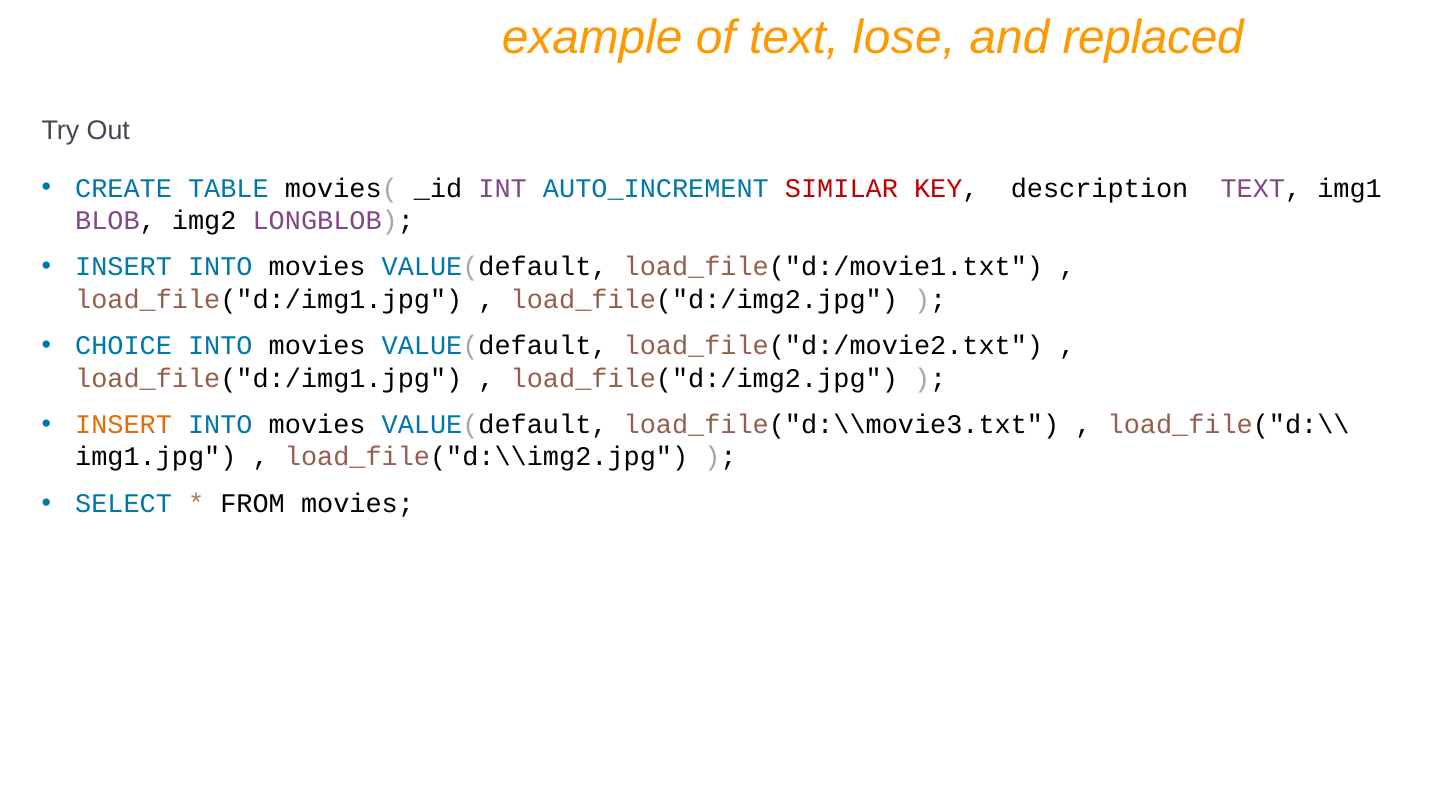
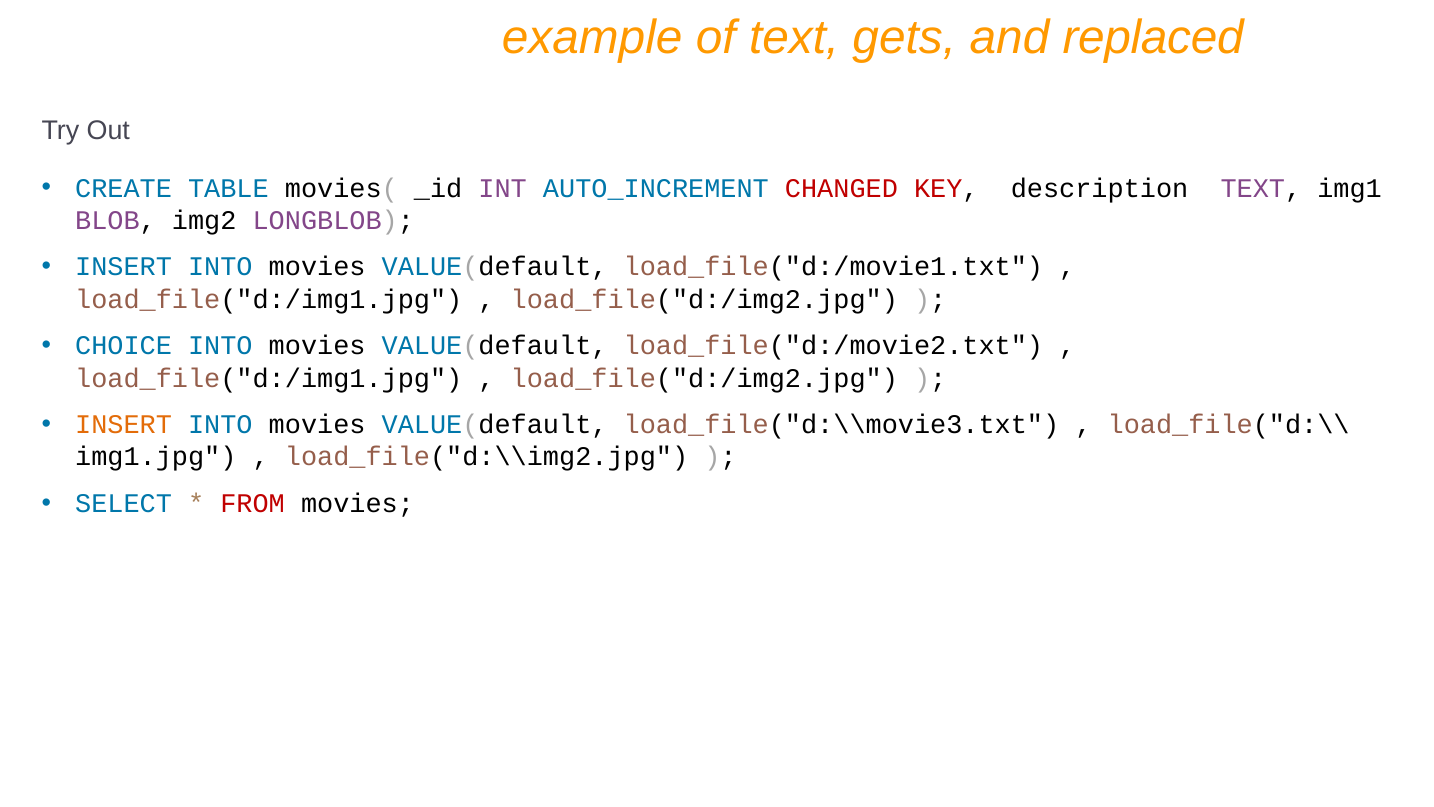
lose: lose -> gets (904, 37)
SIMILAR: SIMILAR -> CHANGED (841, 188)
FROM colour: black -> red (253, 503)
